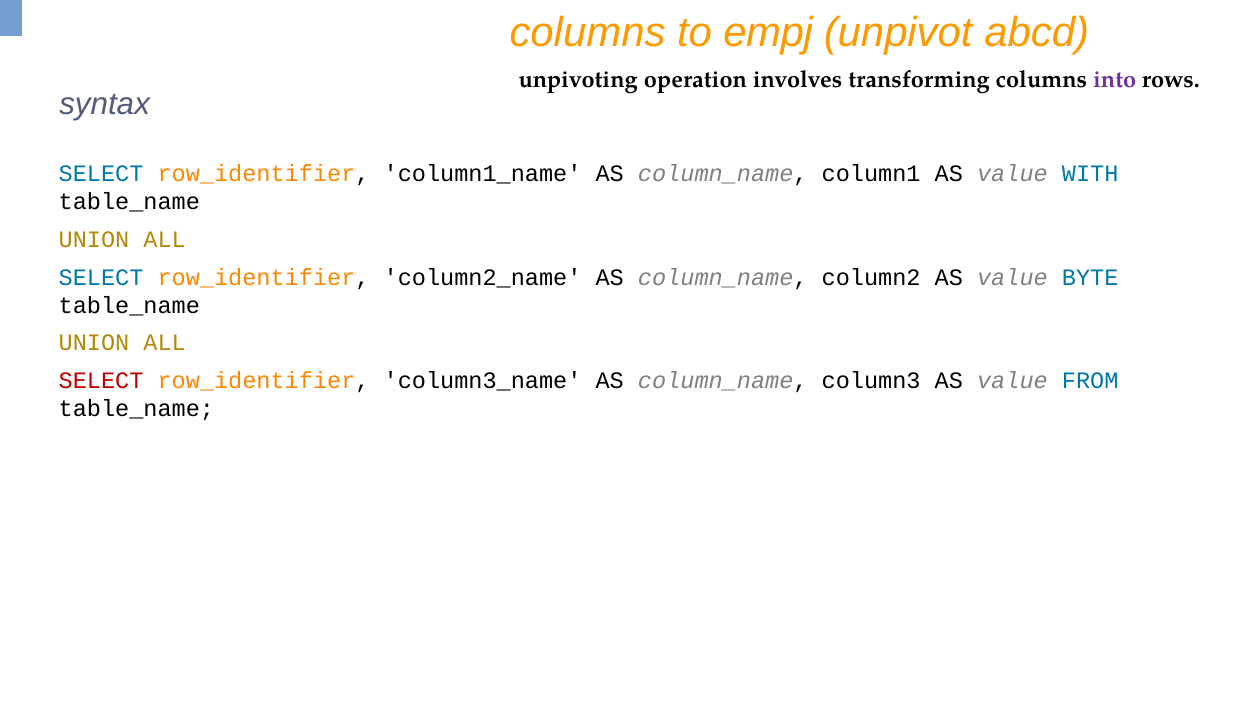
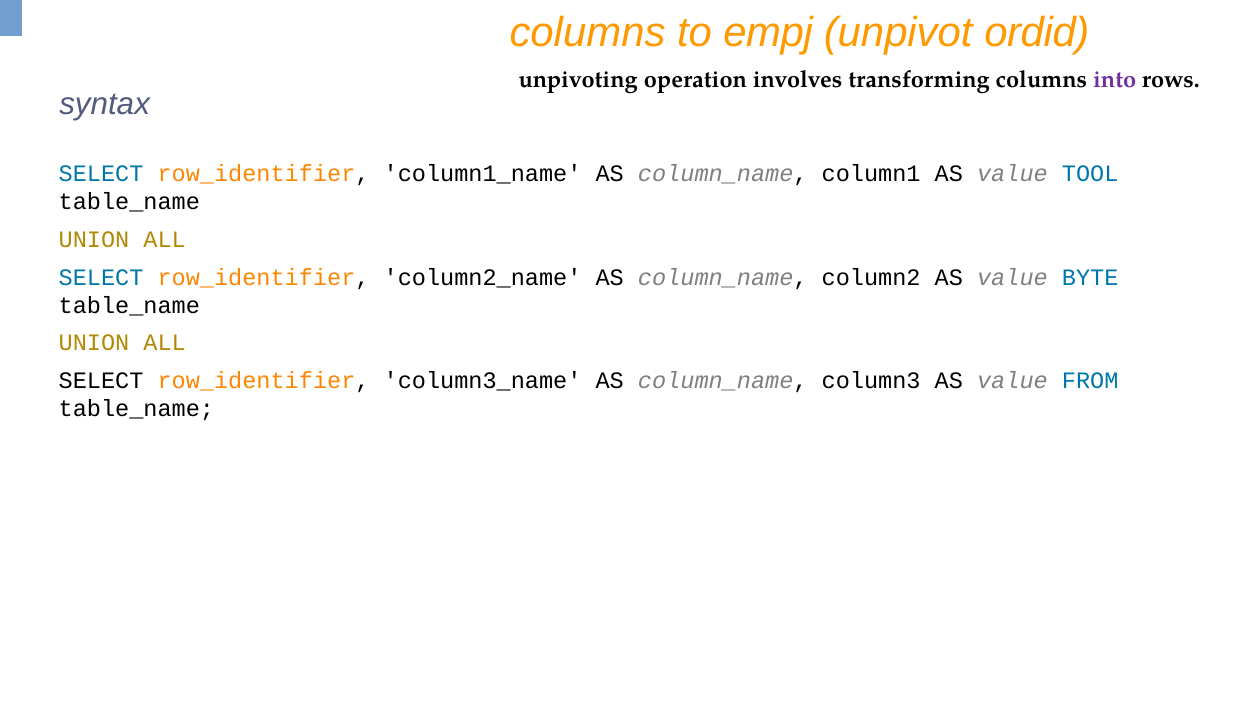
abcd: abcd -> ordid (1037, 33)
WITH: WITH -> TOOL (1090, 174)
SELECT colour: red -> black (101, 381)
